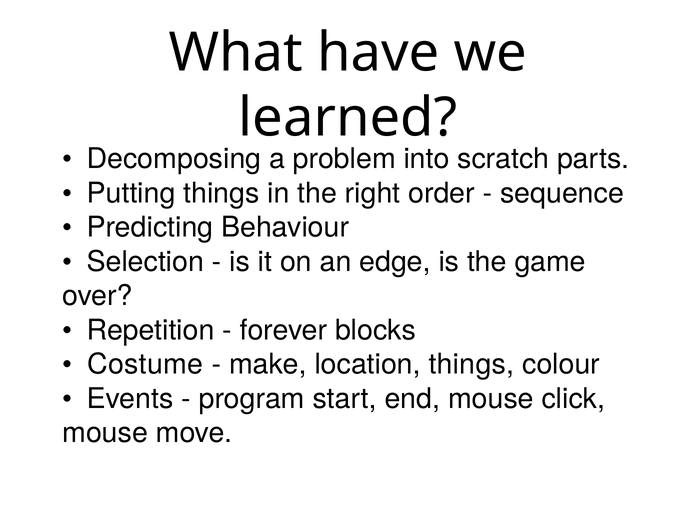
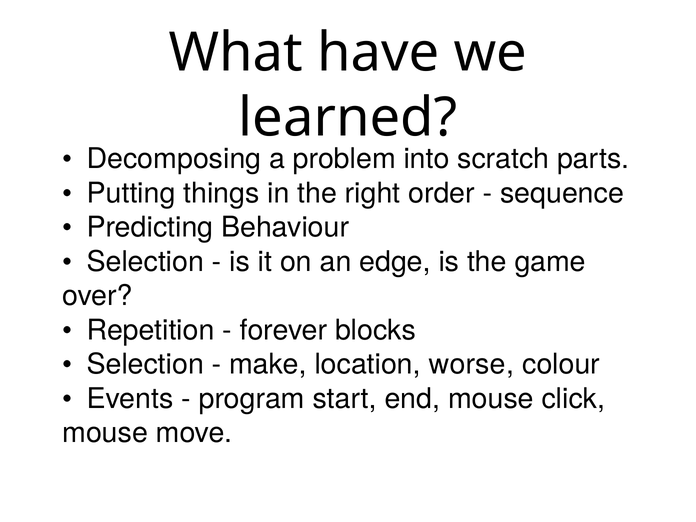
Costume: Costume -> Selection (145, 364)
location things: things -> worse (471, 364)
